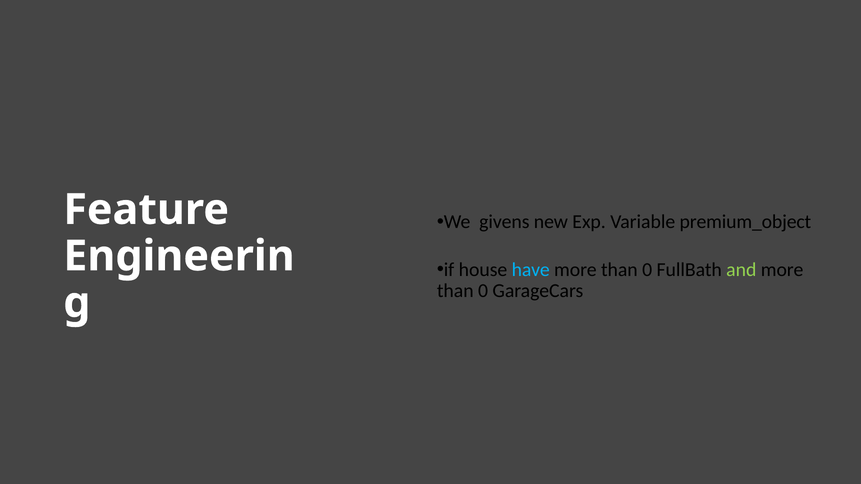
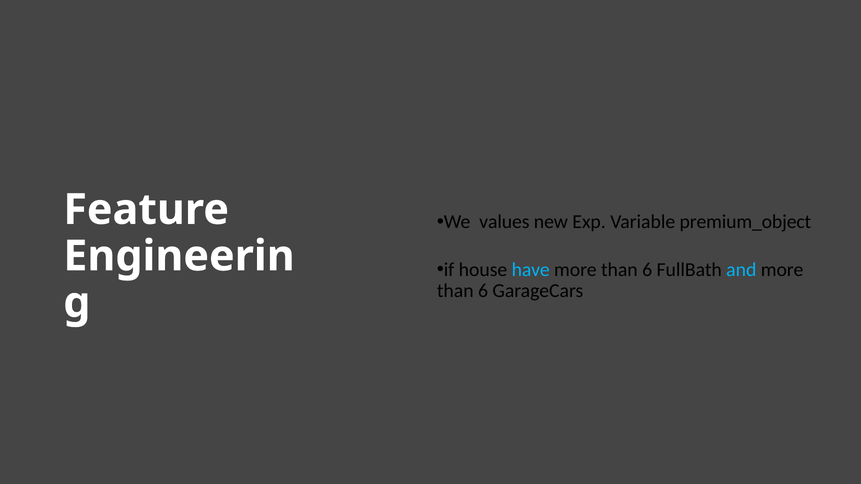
givens: givens -> values (504, 222)
0: 0 -> 6 (647, 270)
and colour: light green -> light blue (741, 270)
0: 0 -> 6 (483, 291)
